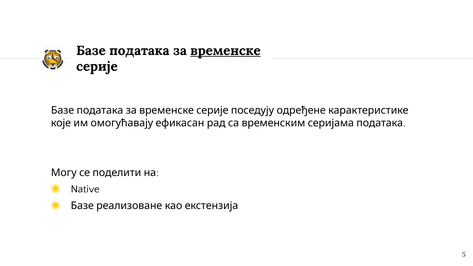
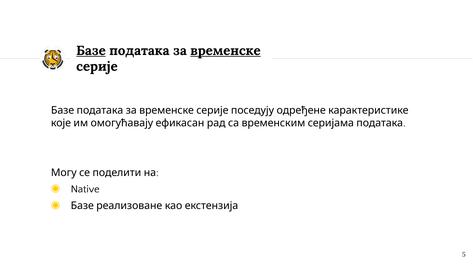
Базе underline: none -> present (91, 51)
